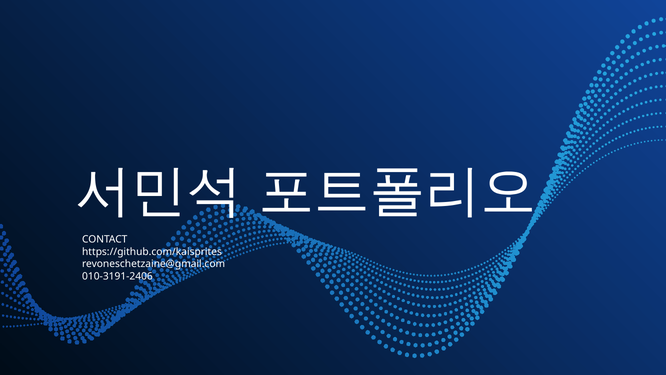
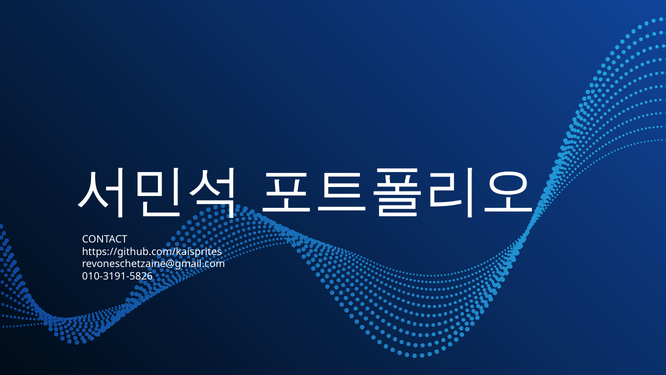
010-3191-2406: 010-3191-2406 -> 010-3191-5826 (117, 276)
